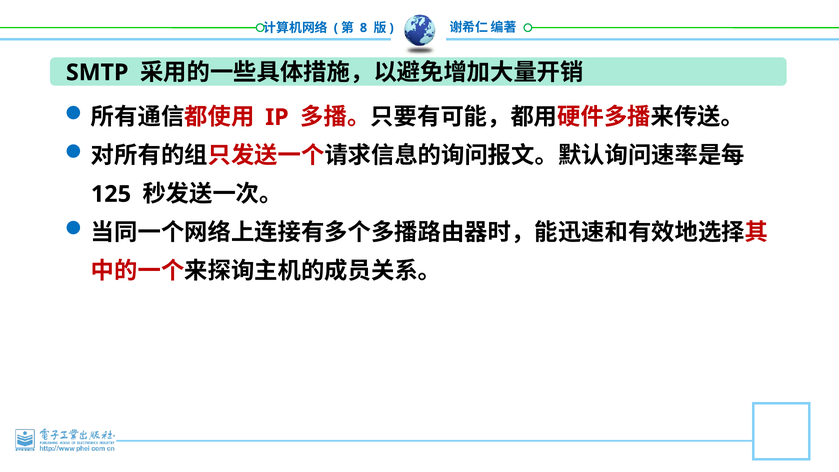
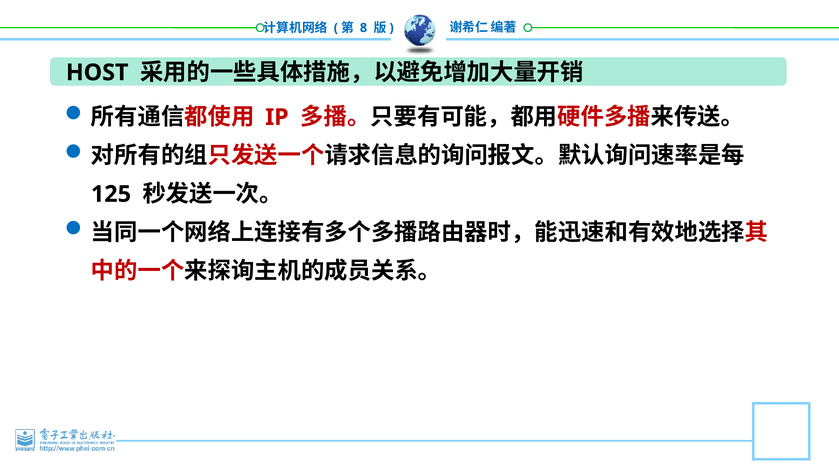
SMTP: SMTP -> HOST (97, 73)
